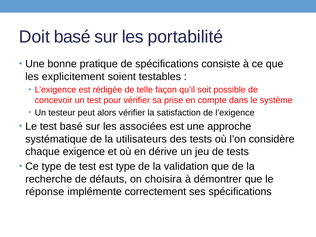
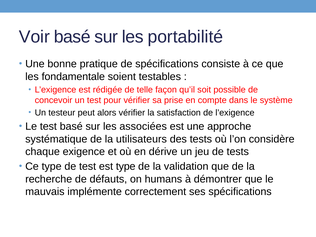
Doit: Doit -> Voir (34, 37)
explicitement: explicitement -> fondamentale (73, 77)
choisira: choisira -> humans (163, 179)
réponse: réponse -> mauvais (45, 192)
